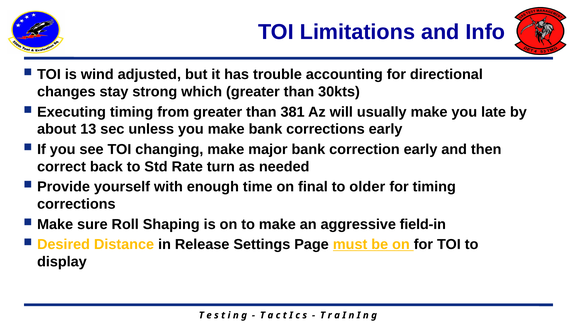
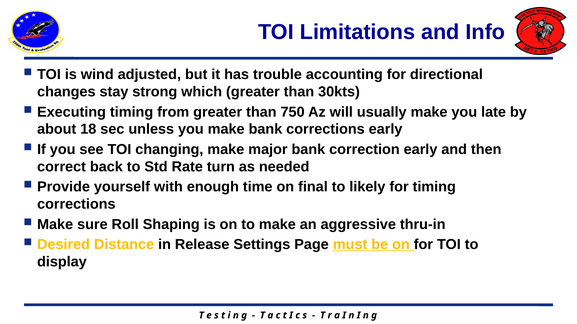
381: 381 -> 750 (293, 112)
13: 13 -> 18 (88, 129)
older: older -> likely (367, 187)
field-in: field-in -> thru-in (423, 225)
